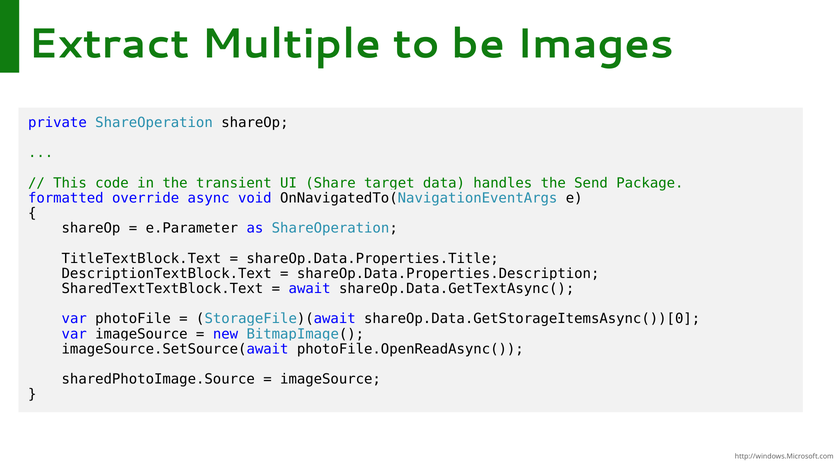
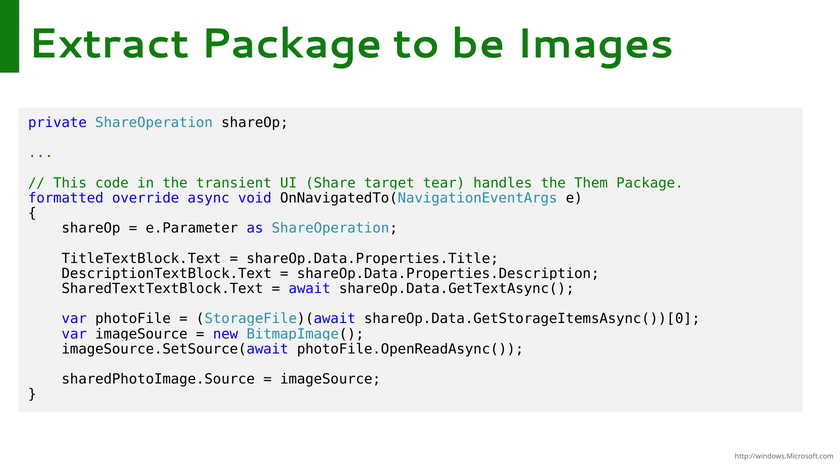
Extract Multiple: Multiple -> Package (291, 44)
data: data -> tear (444, 183)
Send: Send -> Them (591, 183)
